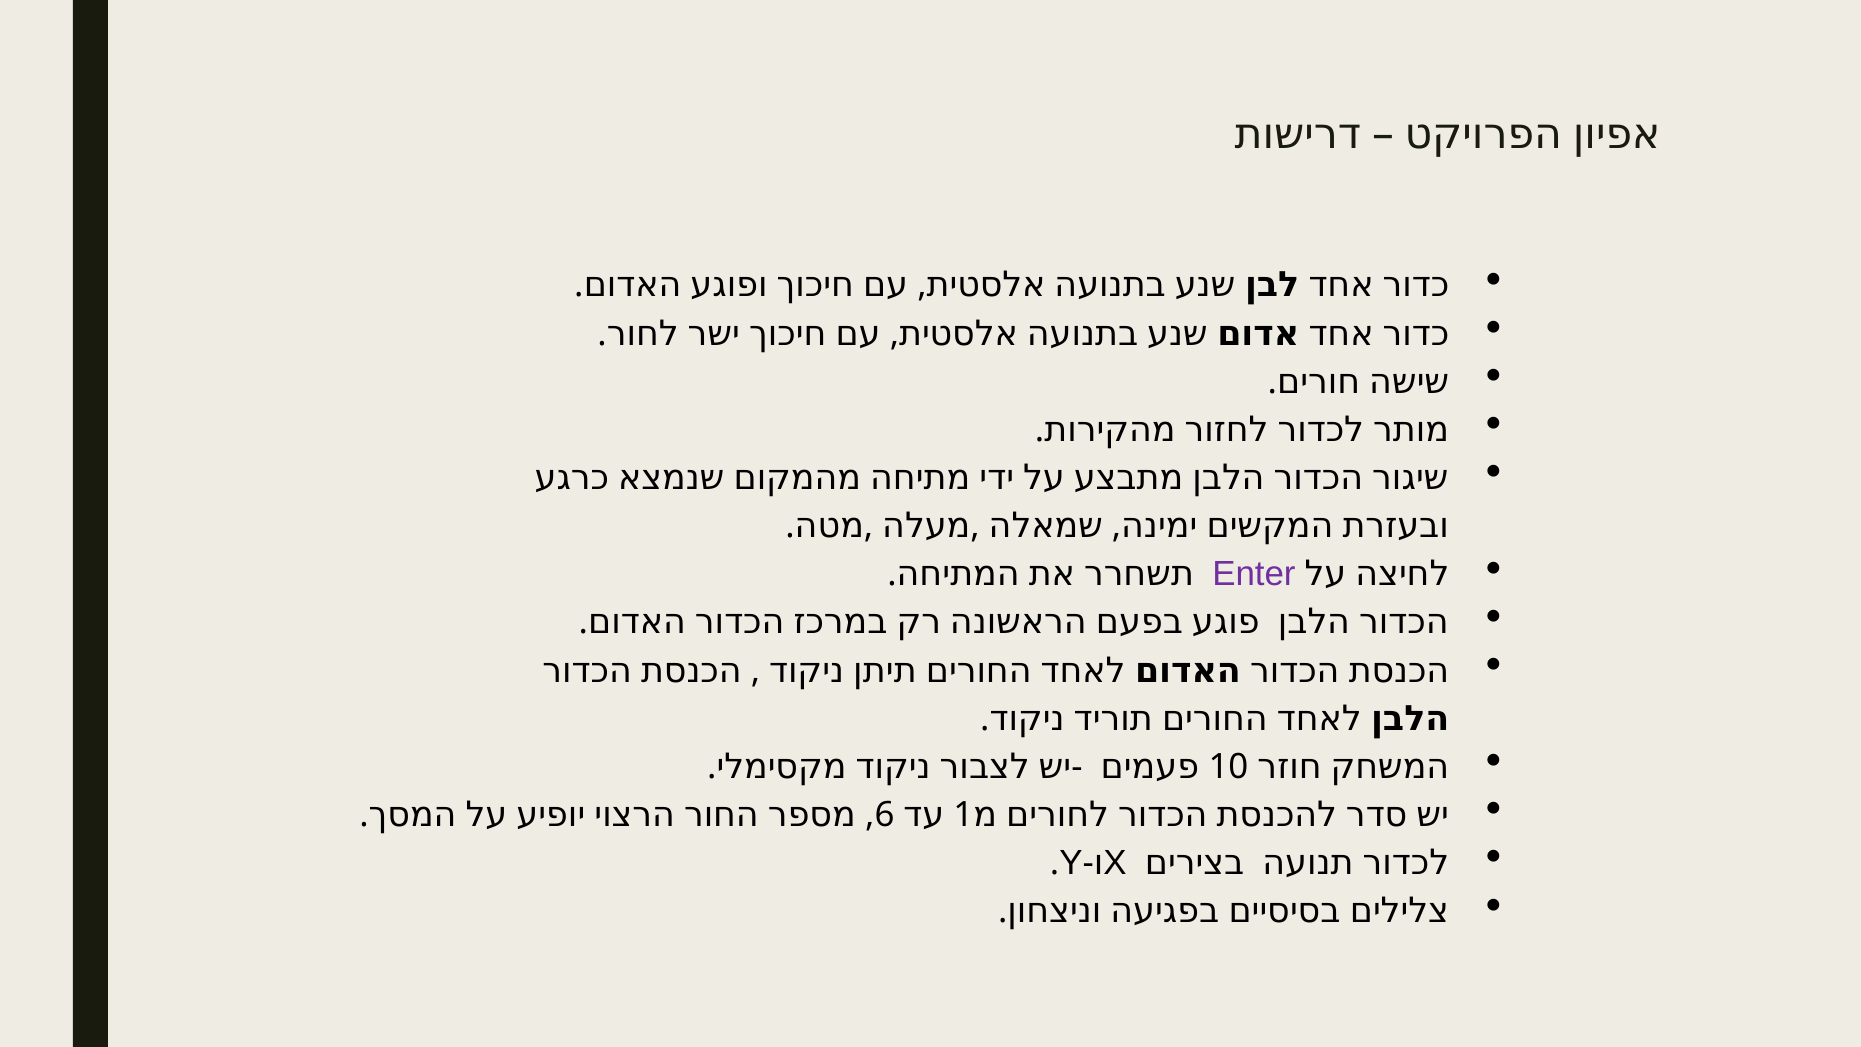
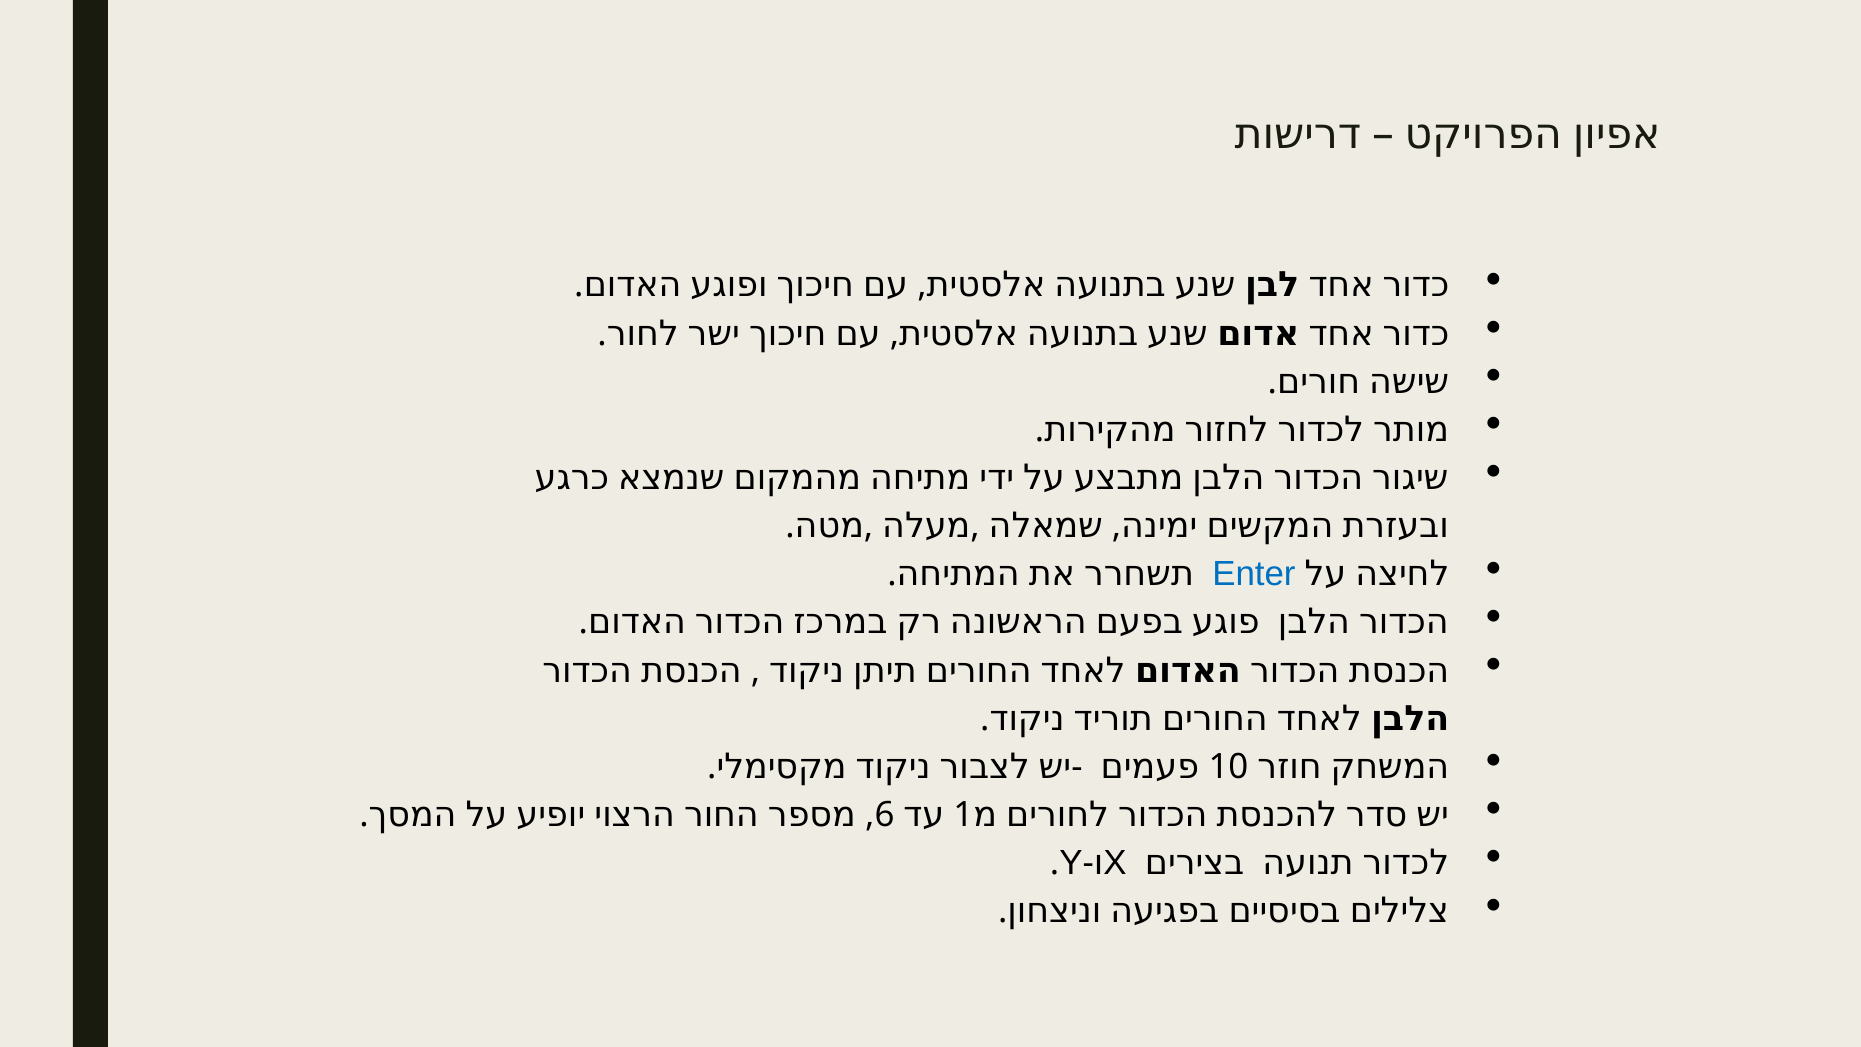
Enter colour: purple -> blue (1254, 574)
